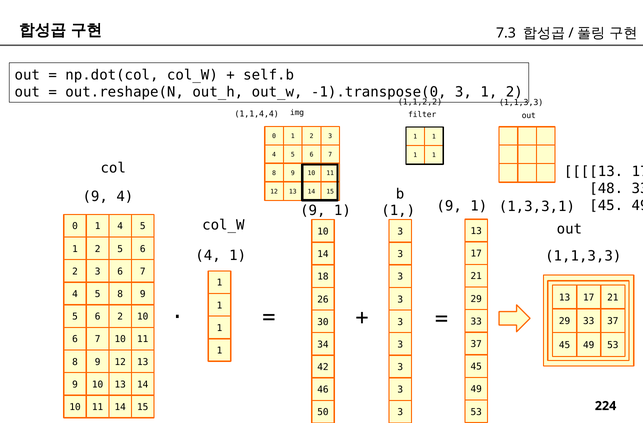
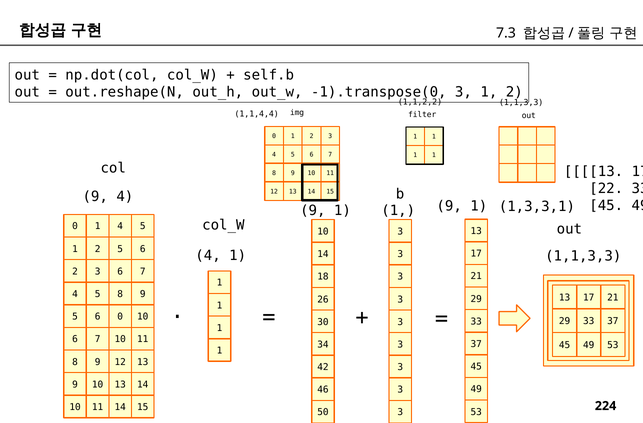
48: 48 -> 22 (606, 188)
2: 2 -> 0 (120, 316)
